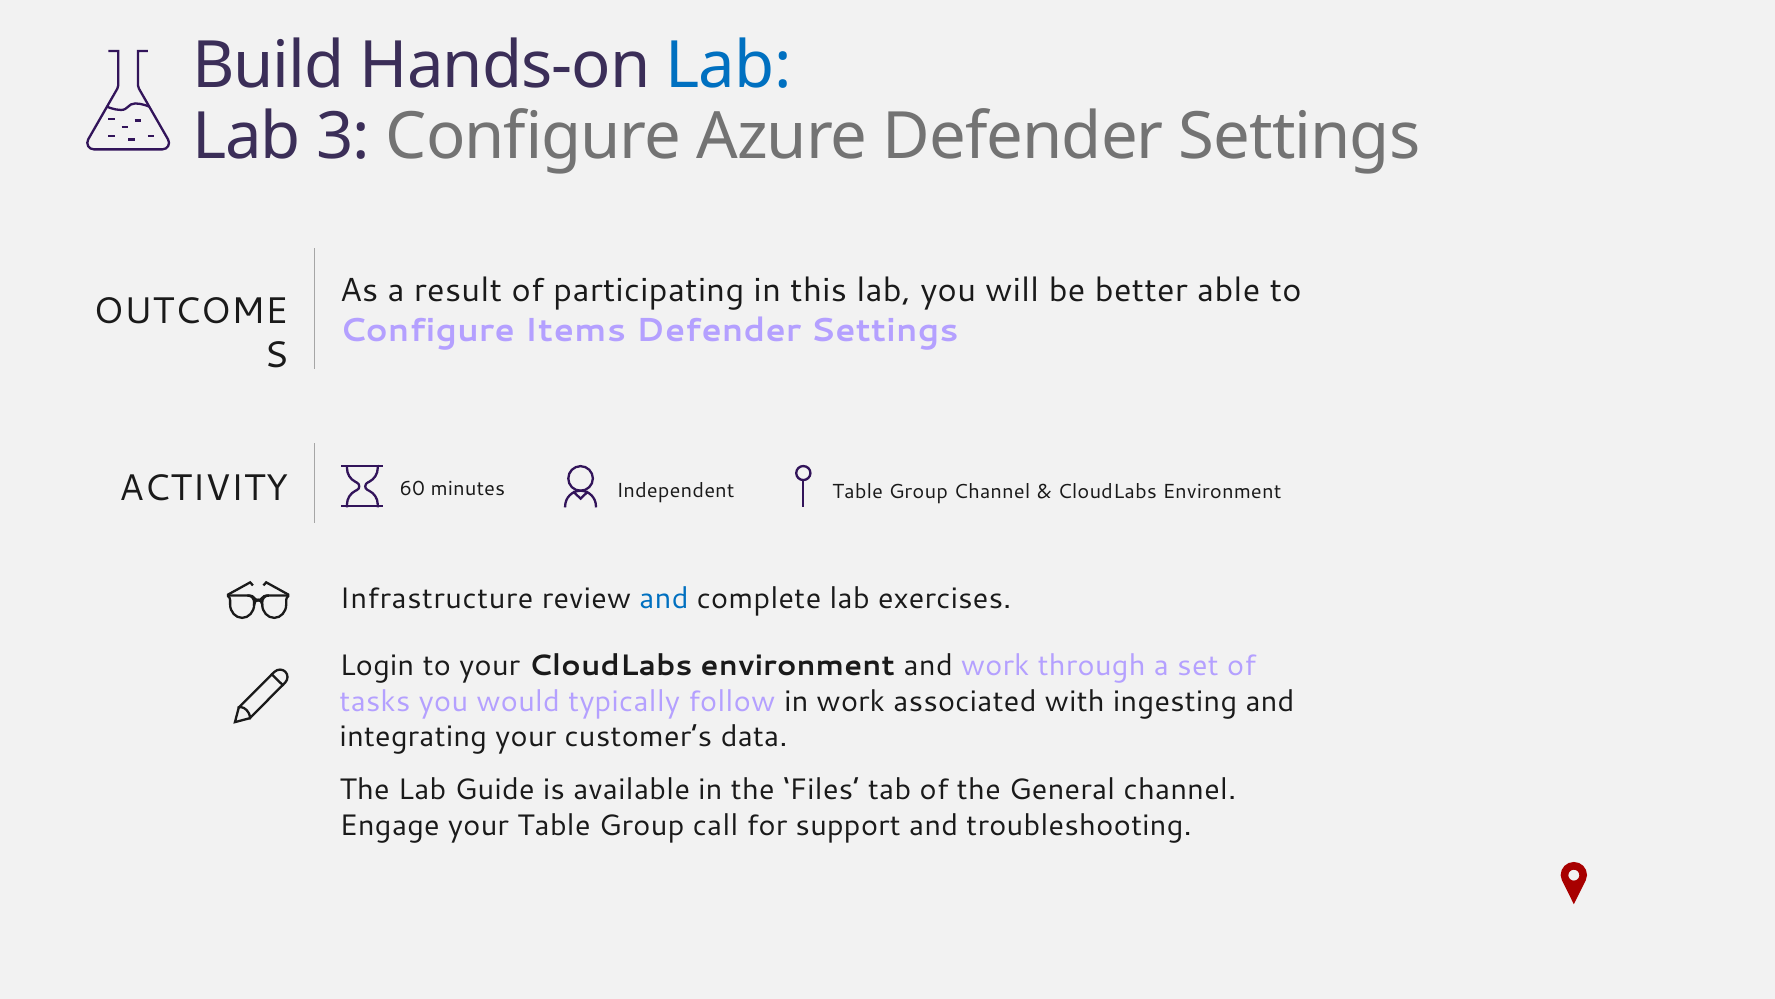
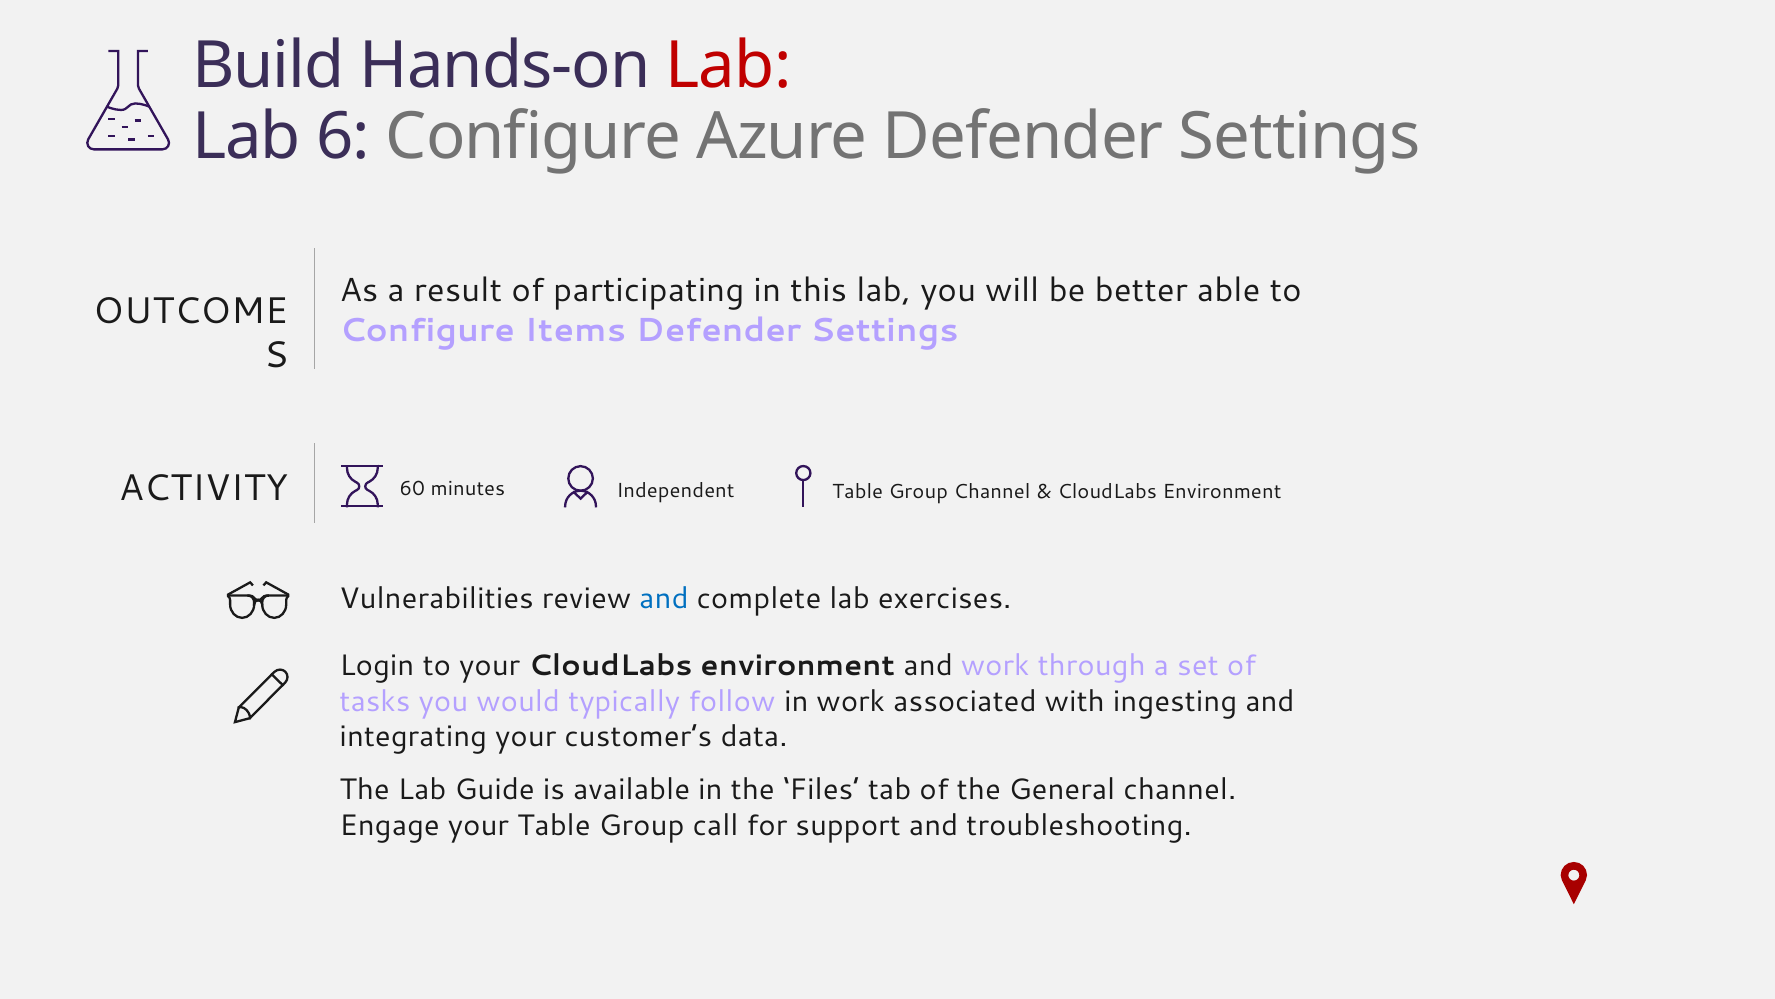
Lab colour: blue -> red (729, 66)
3: 3 -> 6 (343, 136)
Infrastructure: Infrastructure -> Vulnerabilities (437, 599)
